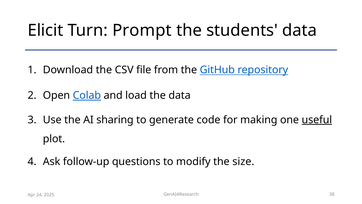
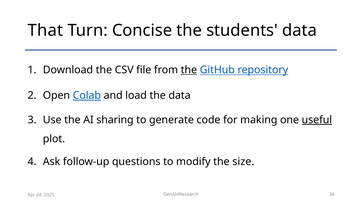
Elicit: Elicit -> That (45, 30)
Prompt: Prompt -> Concise (142, 30)
the underline: none -> present (189, 70)
